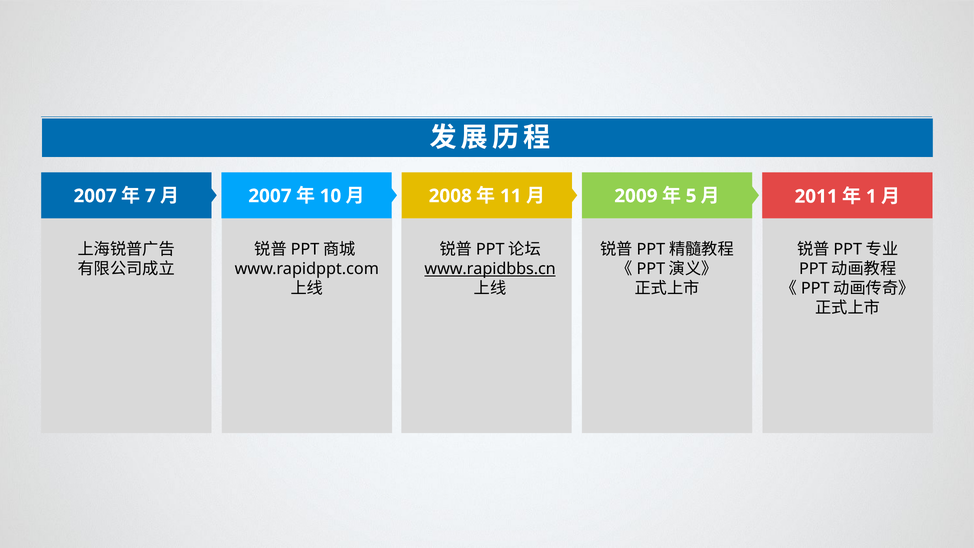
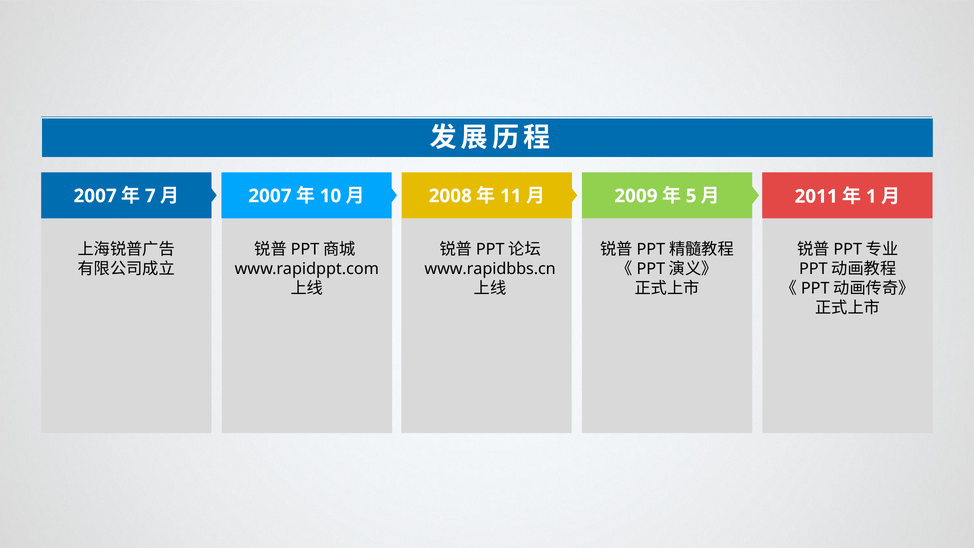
www.rapidbbs.cn underline: present -> none (490, 269)
